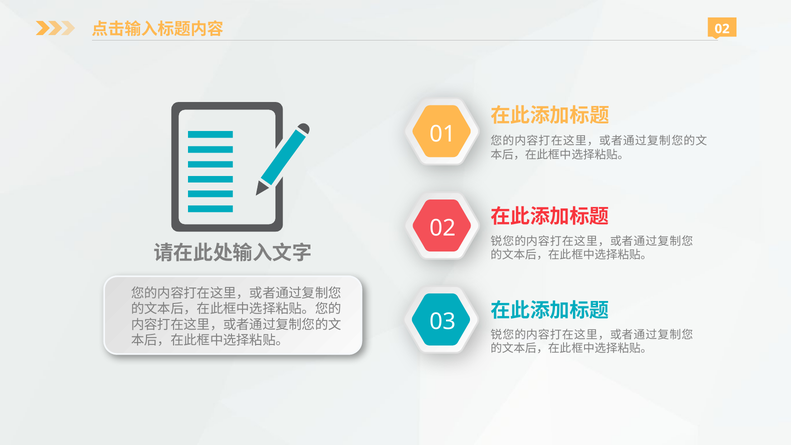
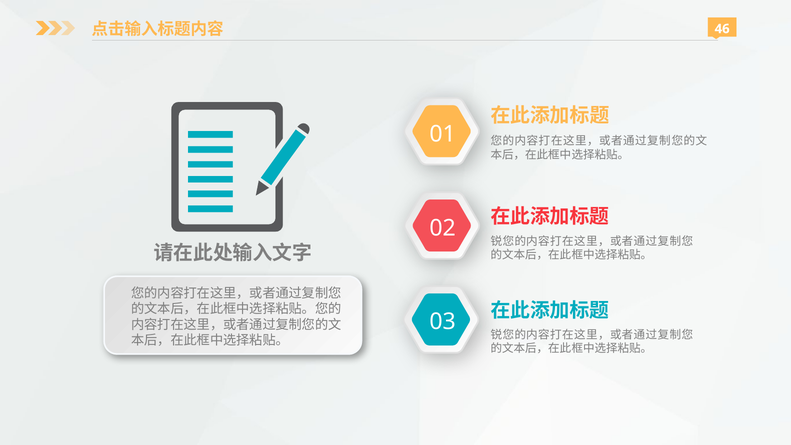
02: 02 -> 46 (722, 29)
